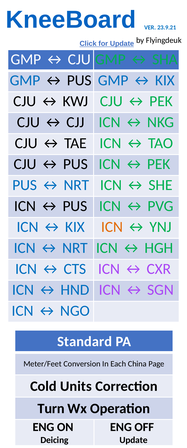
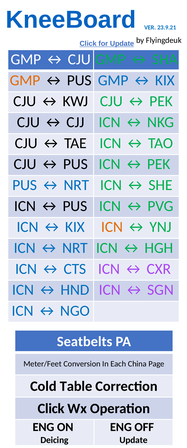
GMP colour: blue -> orange (25, 80)
Standard: Standard -> Seatbelts (85, 341)
Units: Units -> Table (76, 386)
Turn: Turn -> Click (51, 408)
